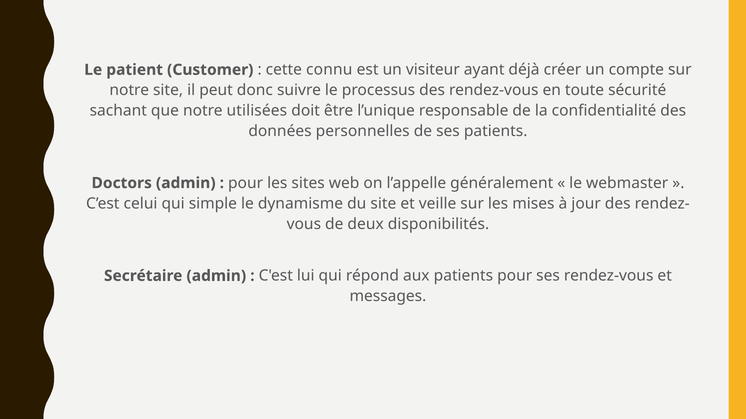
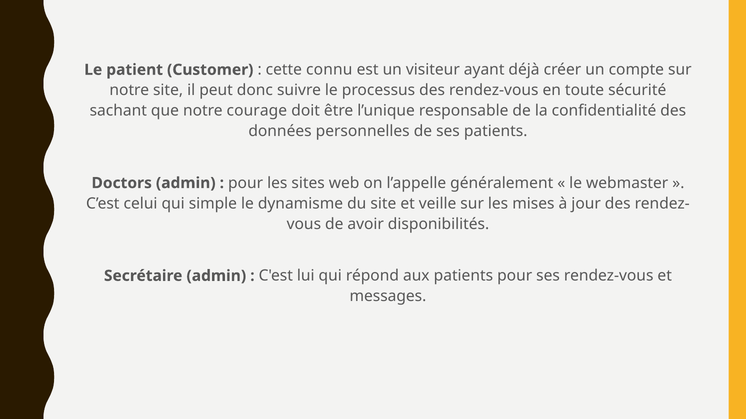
utilisées: utilisées -> courage (257, 111)
deux: deux -> avoir (366, 224)
